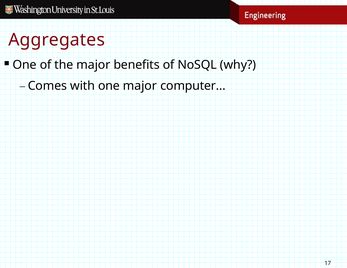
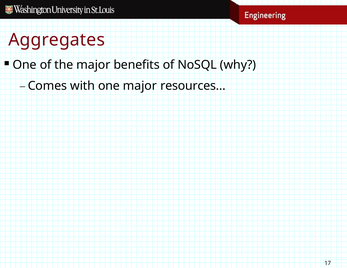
computer: computer -> resources (193, 86)
